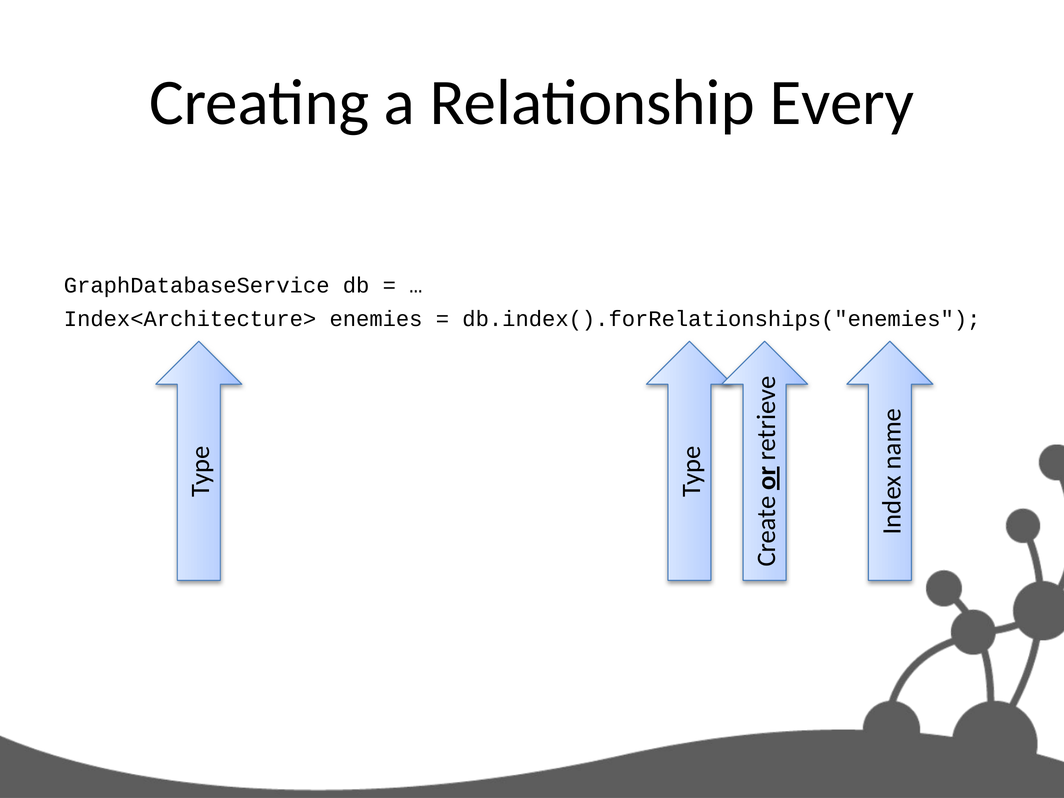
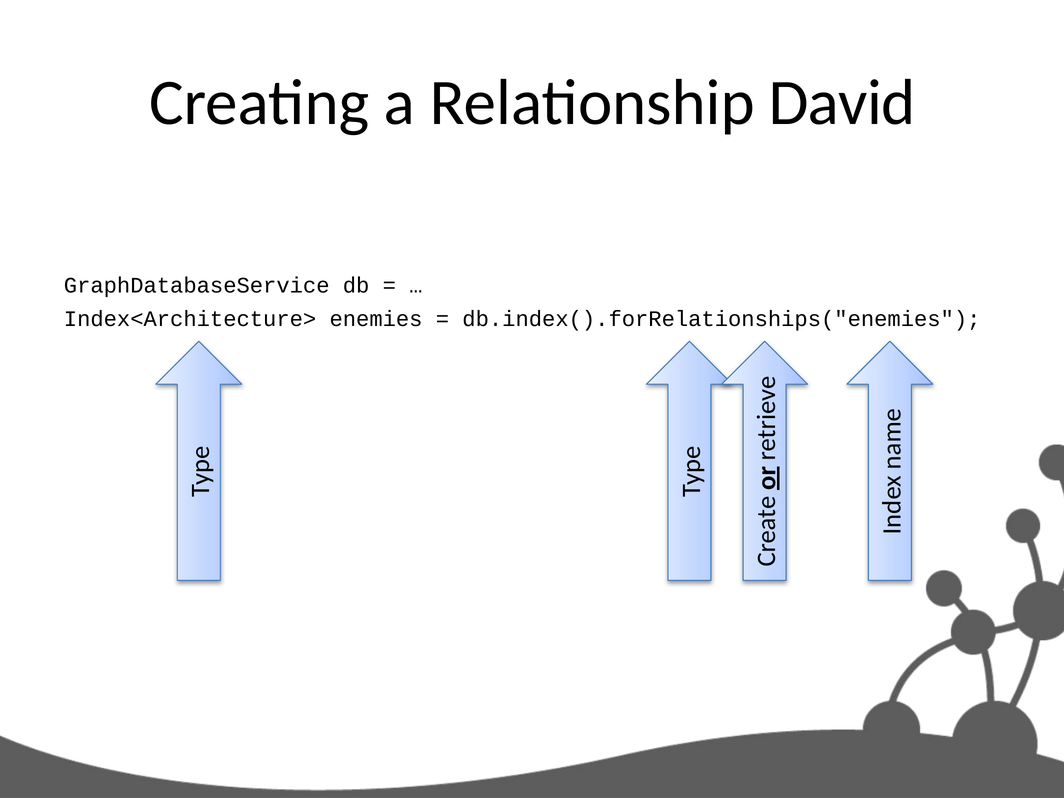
Every: Every -> David (842, 103)
